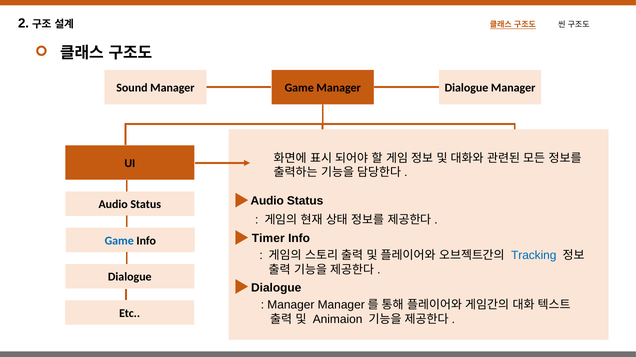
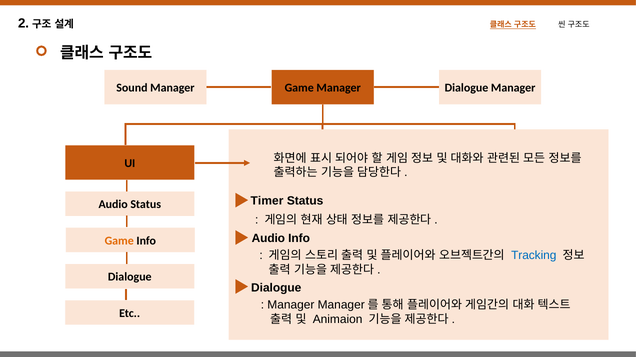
Audio: Audio -> Timer (267, 201)
Timer: Timer -> Audio (268, 239)
Game colour: blue -> orange (119, 241)
